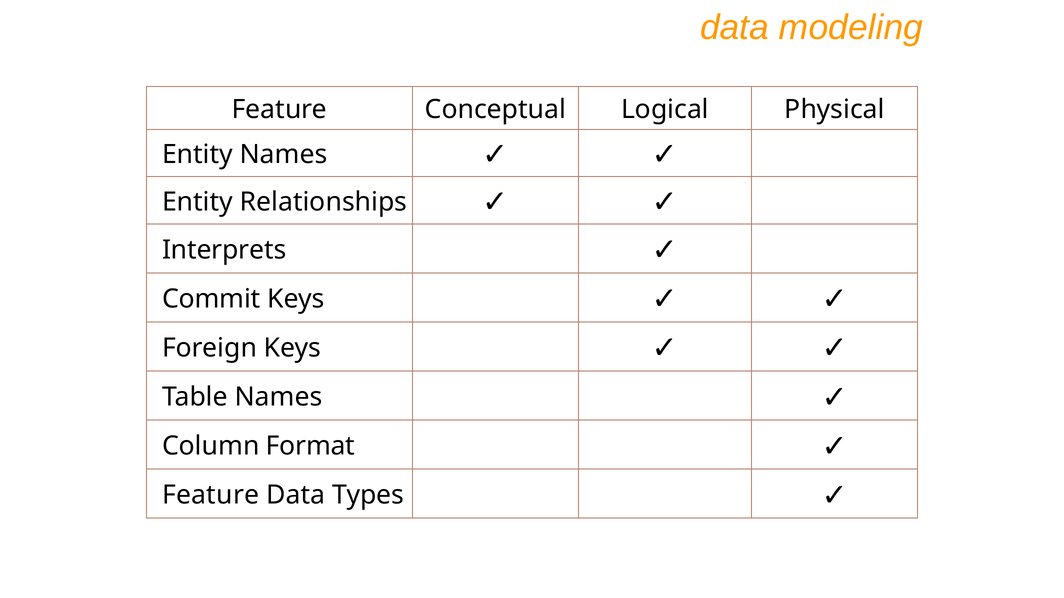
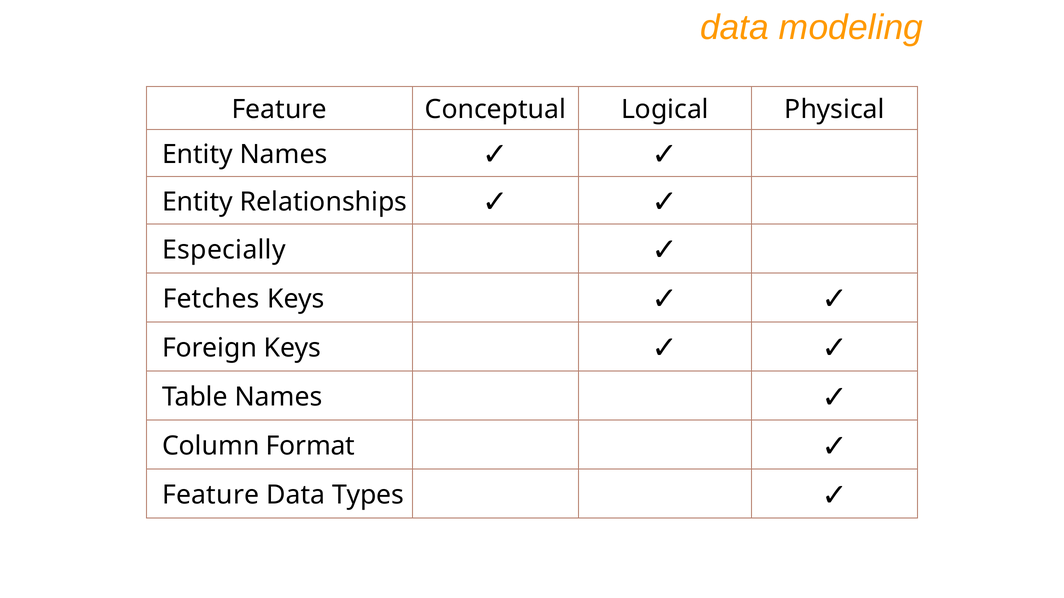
Interprets: Interprets -> Especially (224, 250)
Commit: Commit -> Fetches (211, 299)
